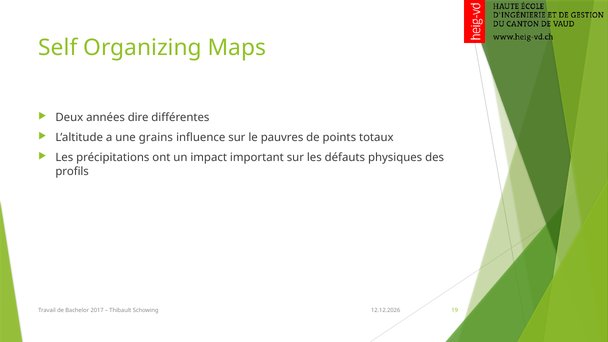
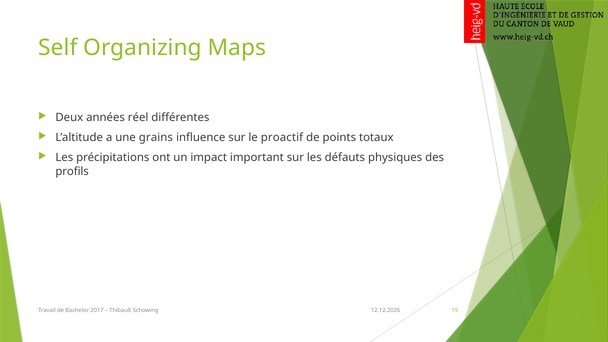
dire: dire -> réel (138, 118)
pauvres: pauvres -> proactif (282, 138)
